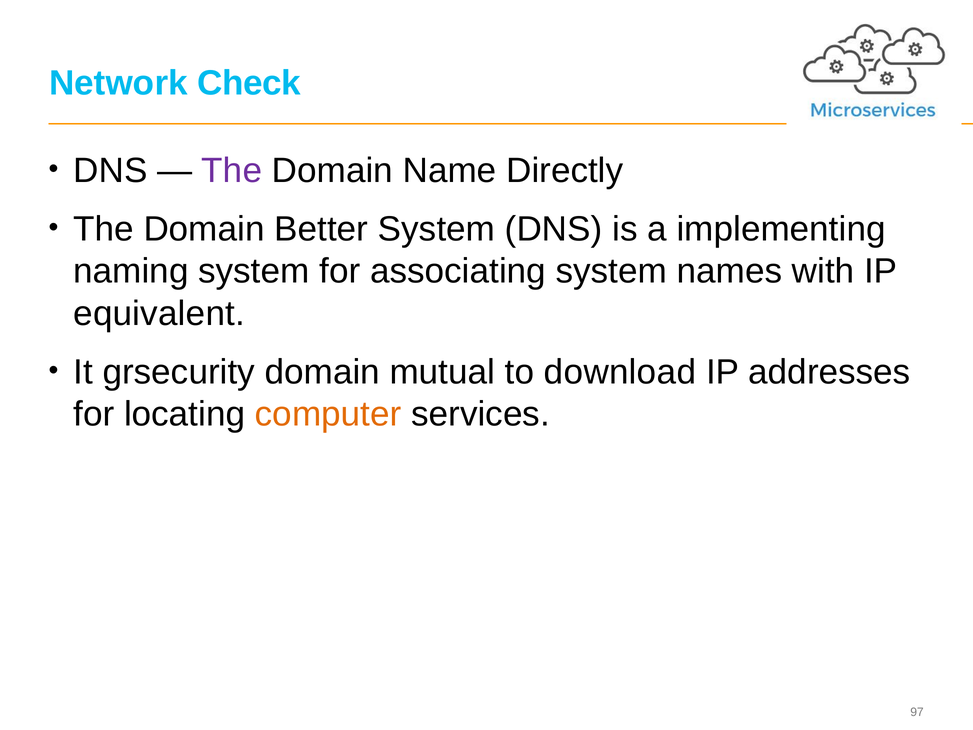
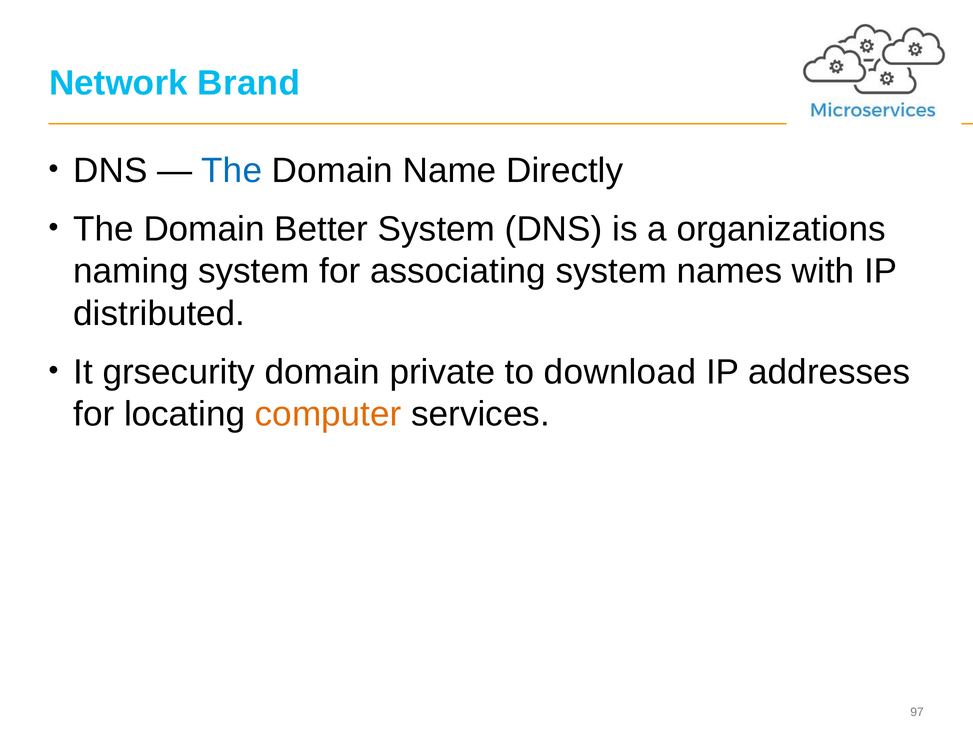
Check: Check -> Brand (249, 83)
The colour: purple -> blue (232, 171)
implementing: implementing -> organizations (781, 229)
equivalent: equivalent -> distributed (159, 314)
mutual: mutual -> private (442, 372)
